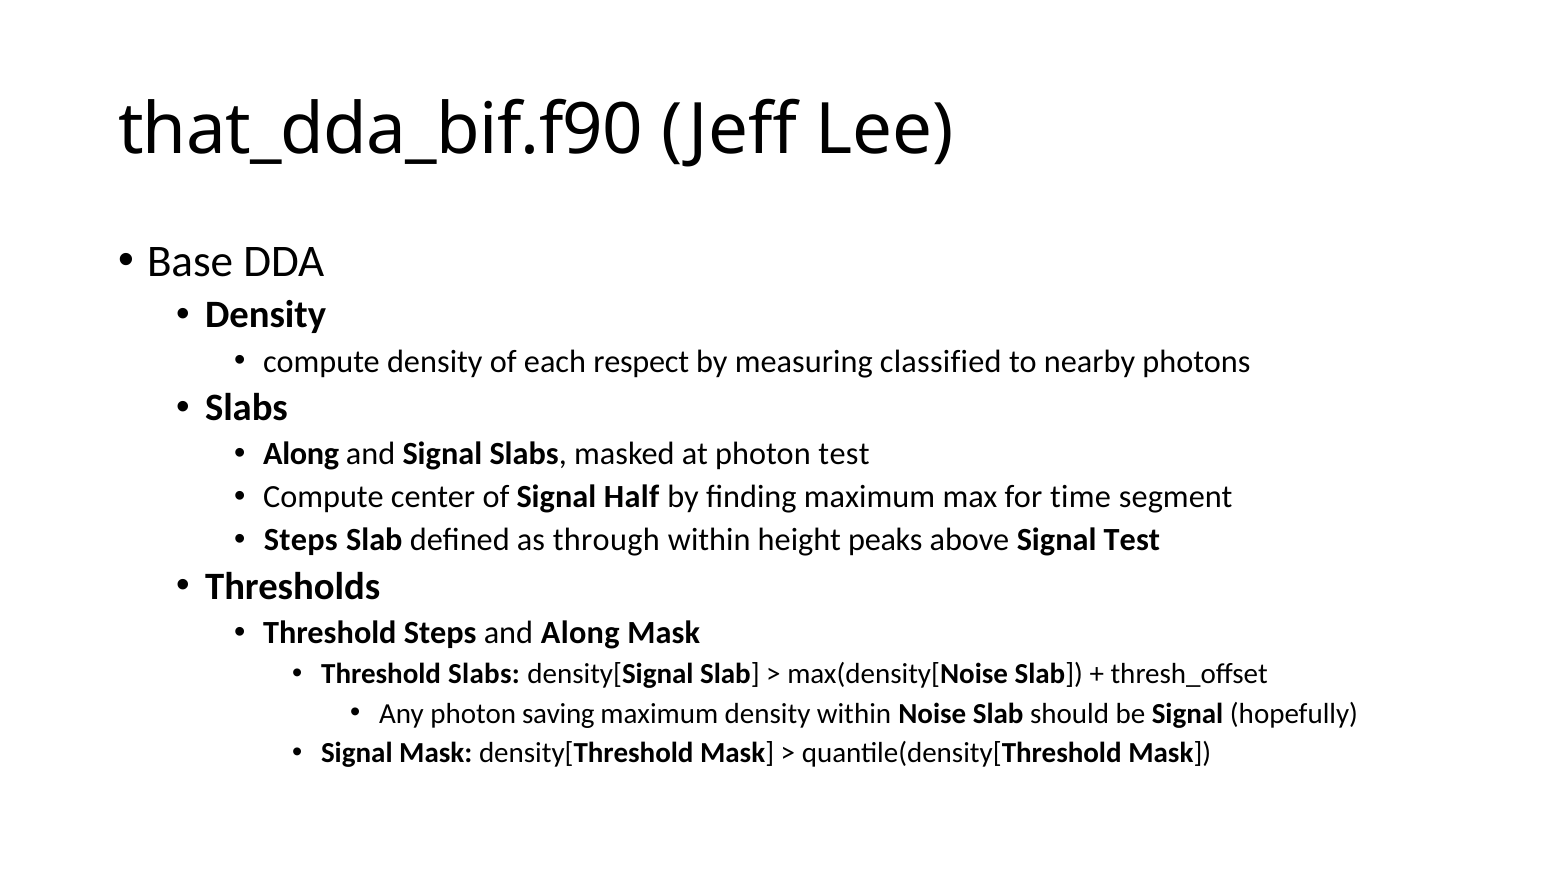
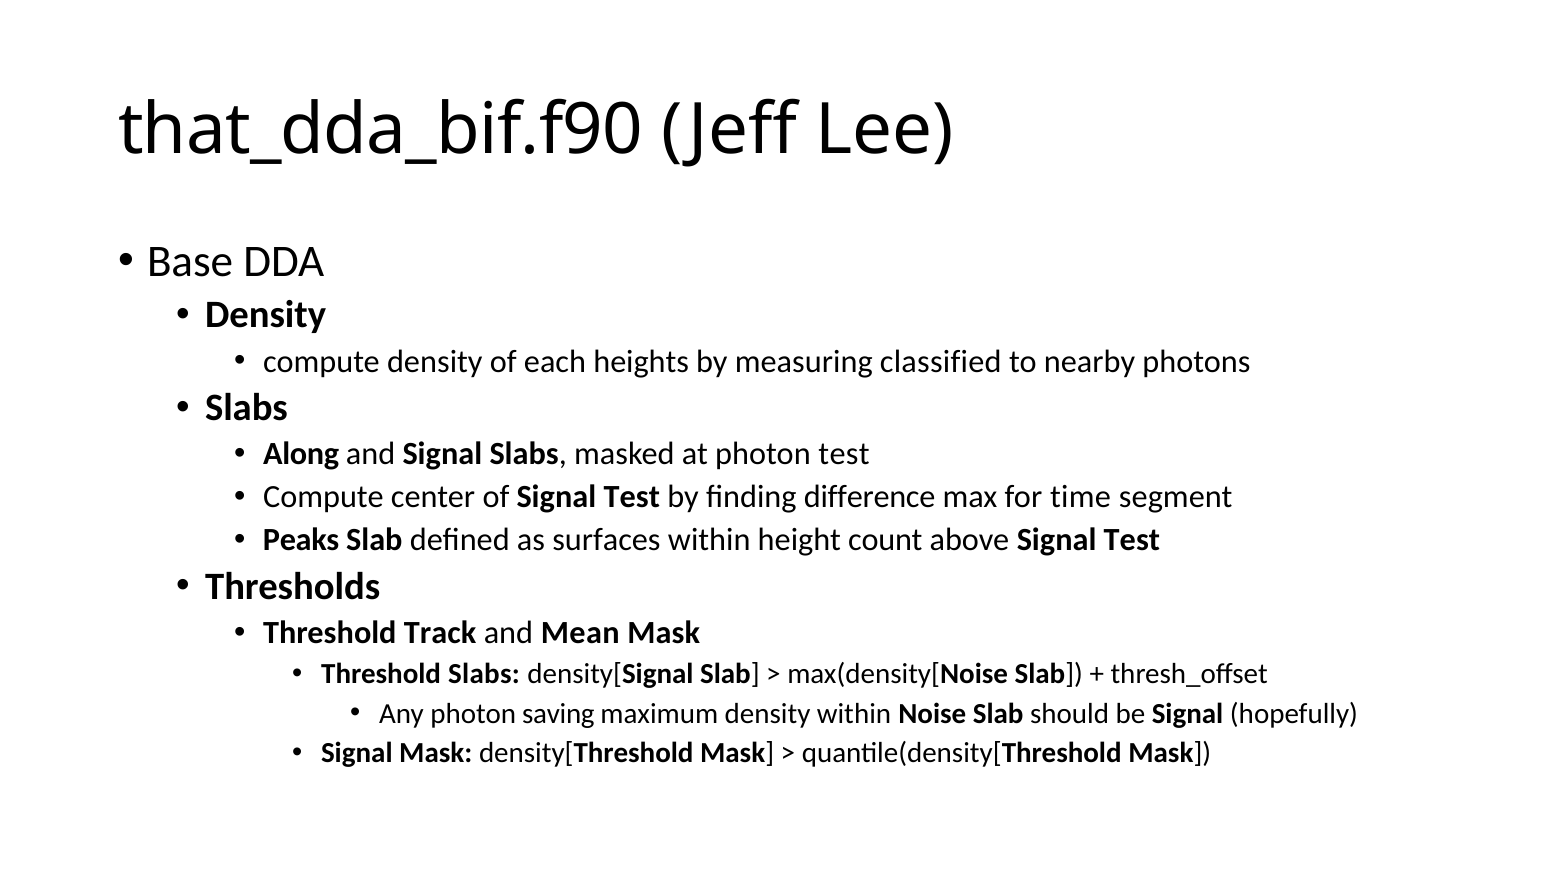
respect: respect -> heights (641, 361)
of Signal Half: Half -> Test (632, 497)
finding maximum: maximum -> difference (870, 497)
Steps: Steps -> Peaks (301, 540)
through: through -> surfaces (606, 540)
peaks: peaks -> count (885, 540)
Threshold Steps: Steps -> Track (440, 633)
and Along: Along -> Mean (580, 633)
